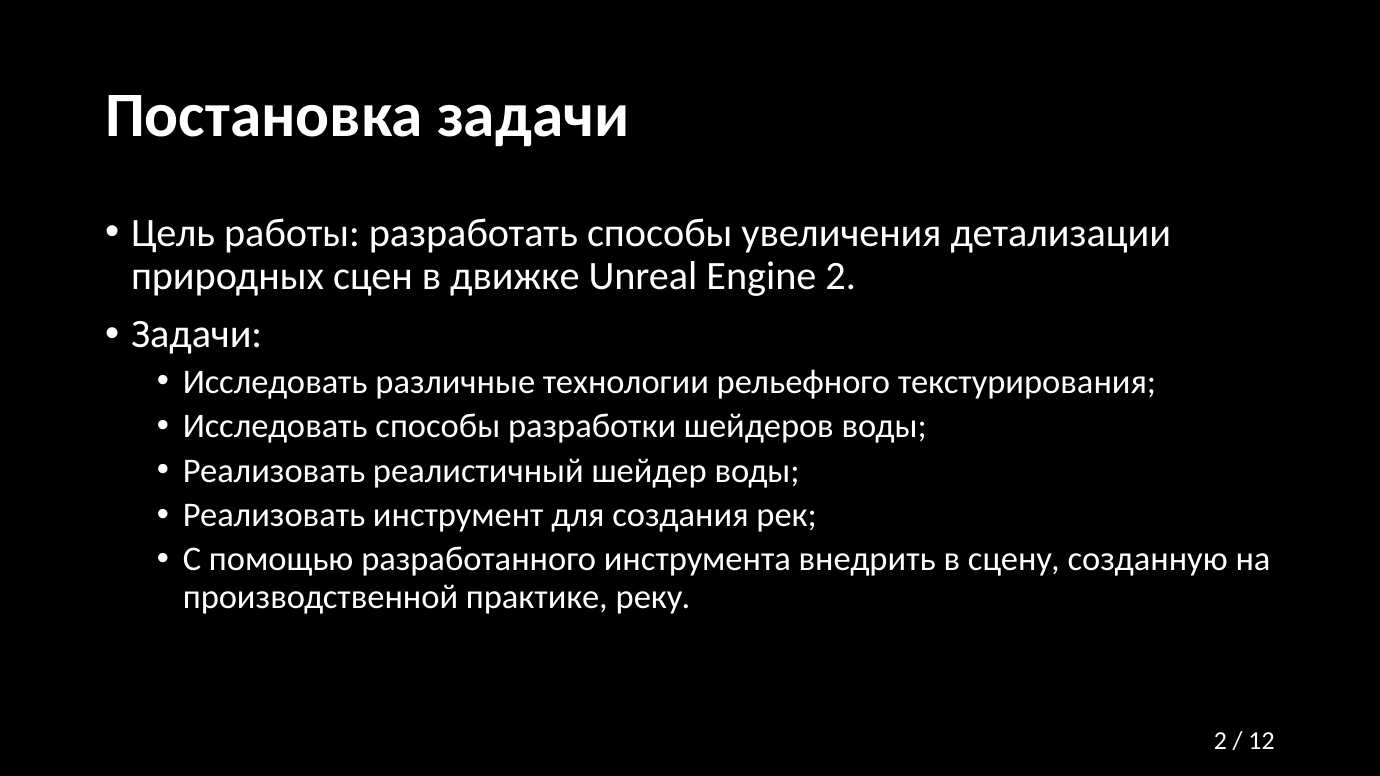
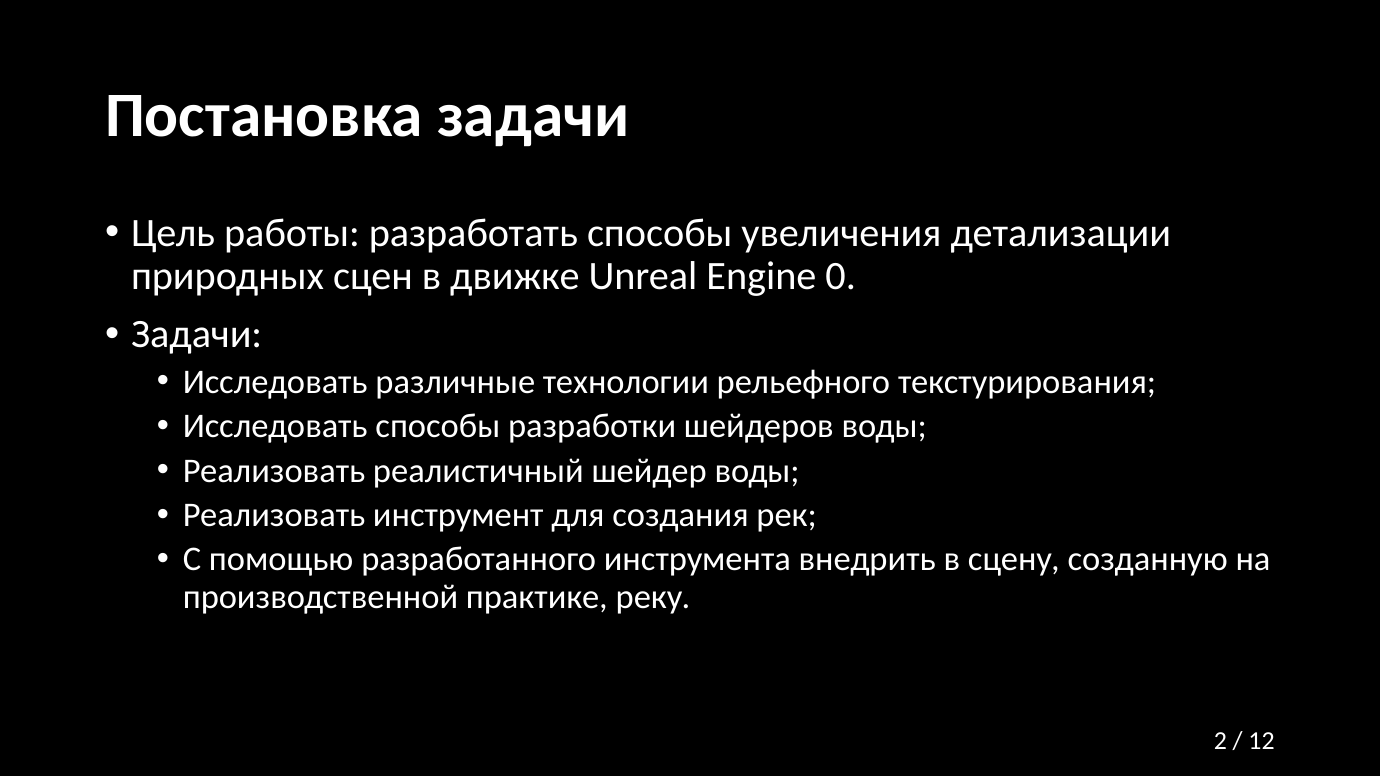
Engine 2: 2 -> 0 (841, 277)
